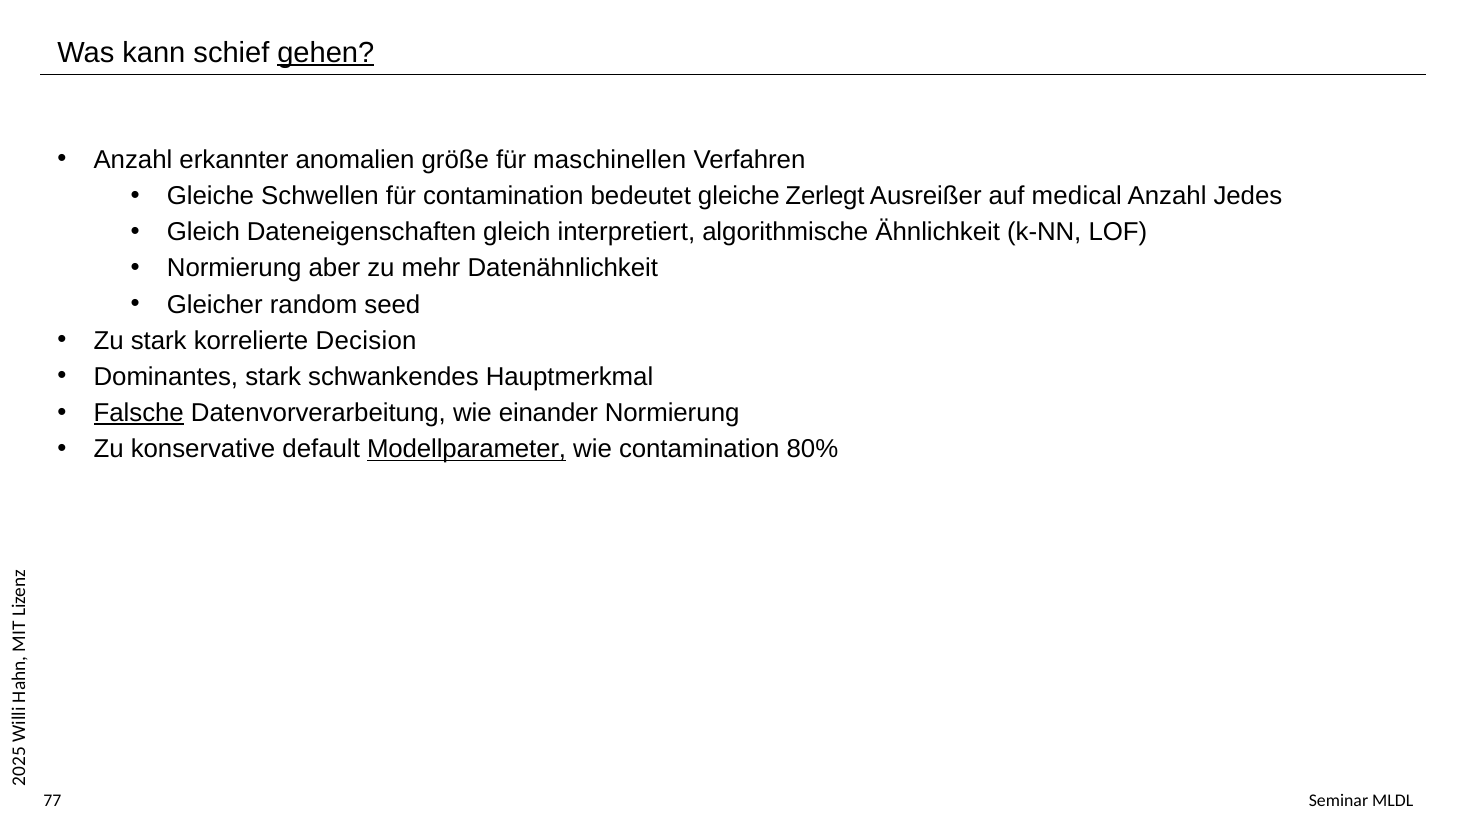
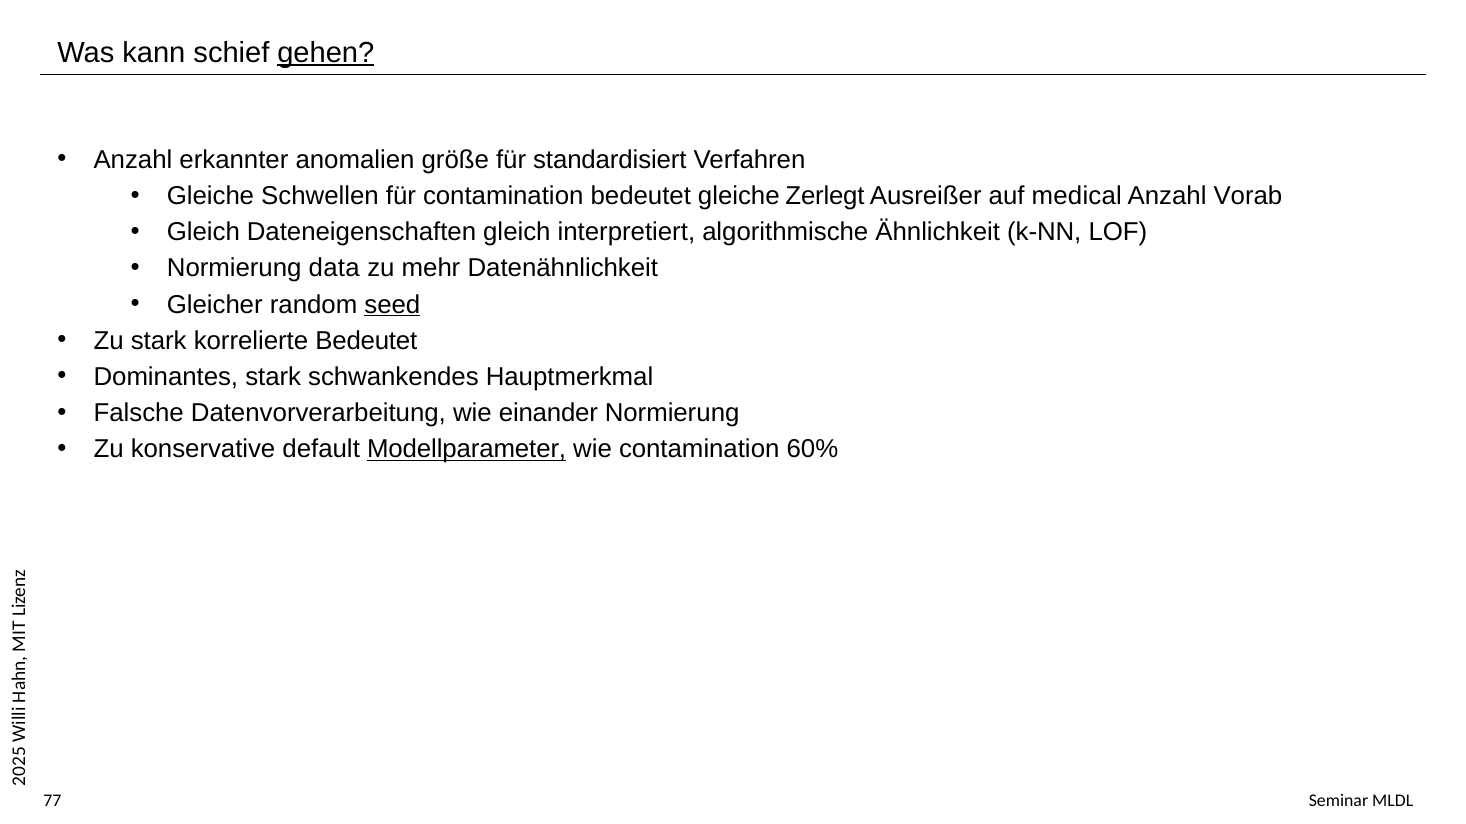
maschinellen: maschinellen -> standardisiert (610, 160)
Jedes: Jedes -> Vorab (1248, 196)
aber: aber -> data (334, 269)
seed underline: none -> present (392, 305)
korrelierte Decision: Decision -> Bedeutet (366, 341)
Falsche underline: present -> none (139, 413)
80%: 80% -> 60% (812, 449)
